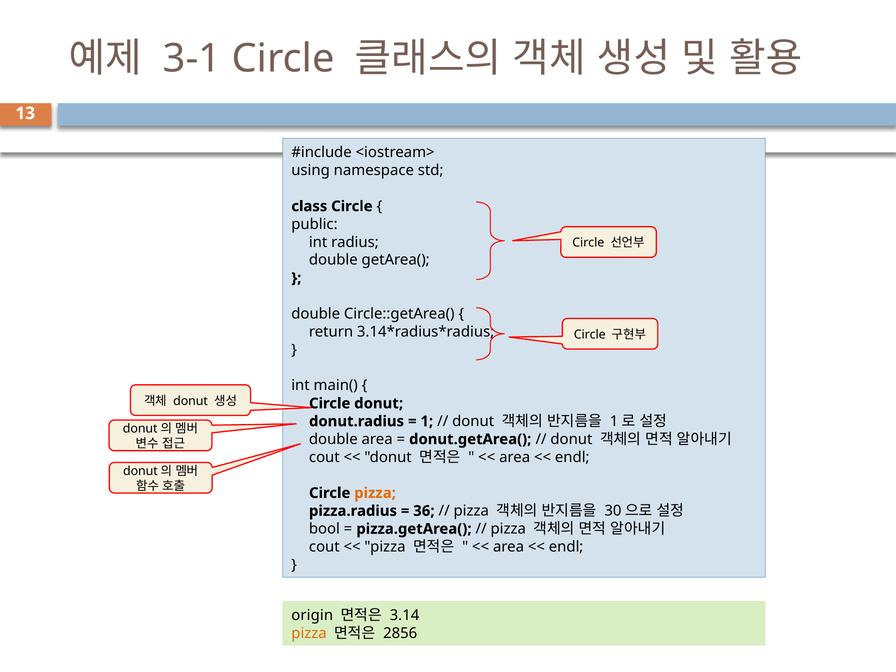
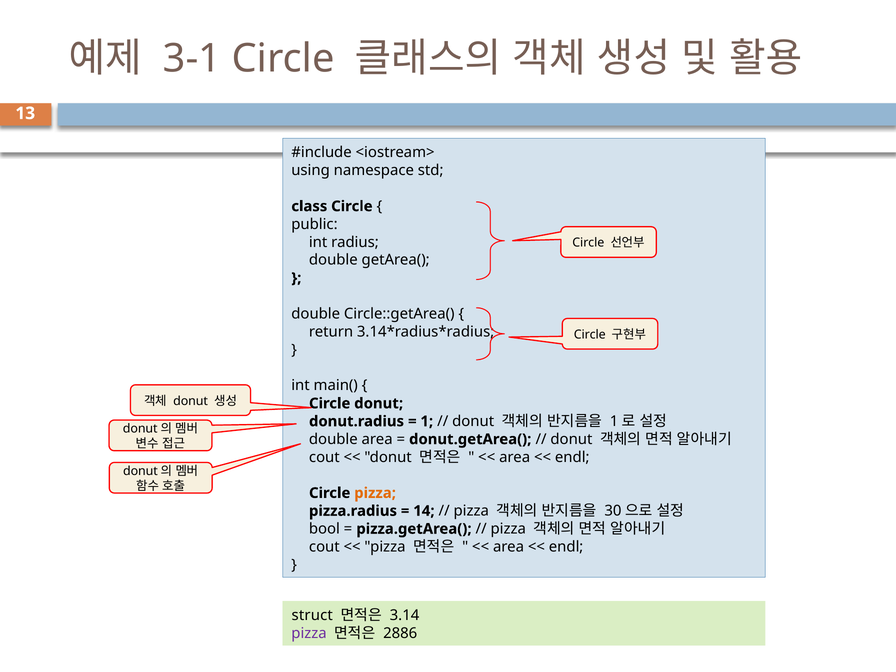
36: 36 -> 14 (424, 511)
origin: origin -> struct (312, 615)
pizza colour: orange -> purple (309, 633)
2856: 2856 -> 2886 (400, 633)
